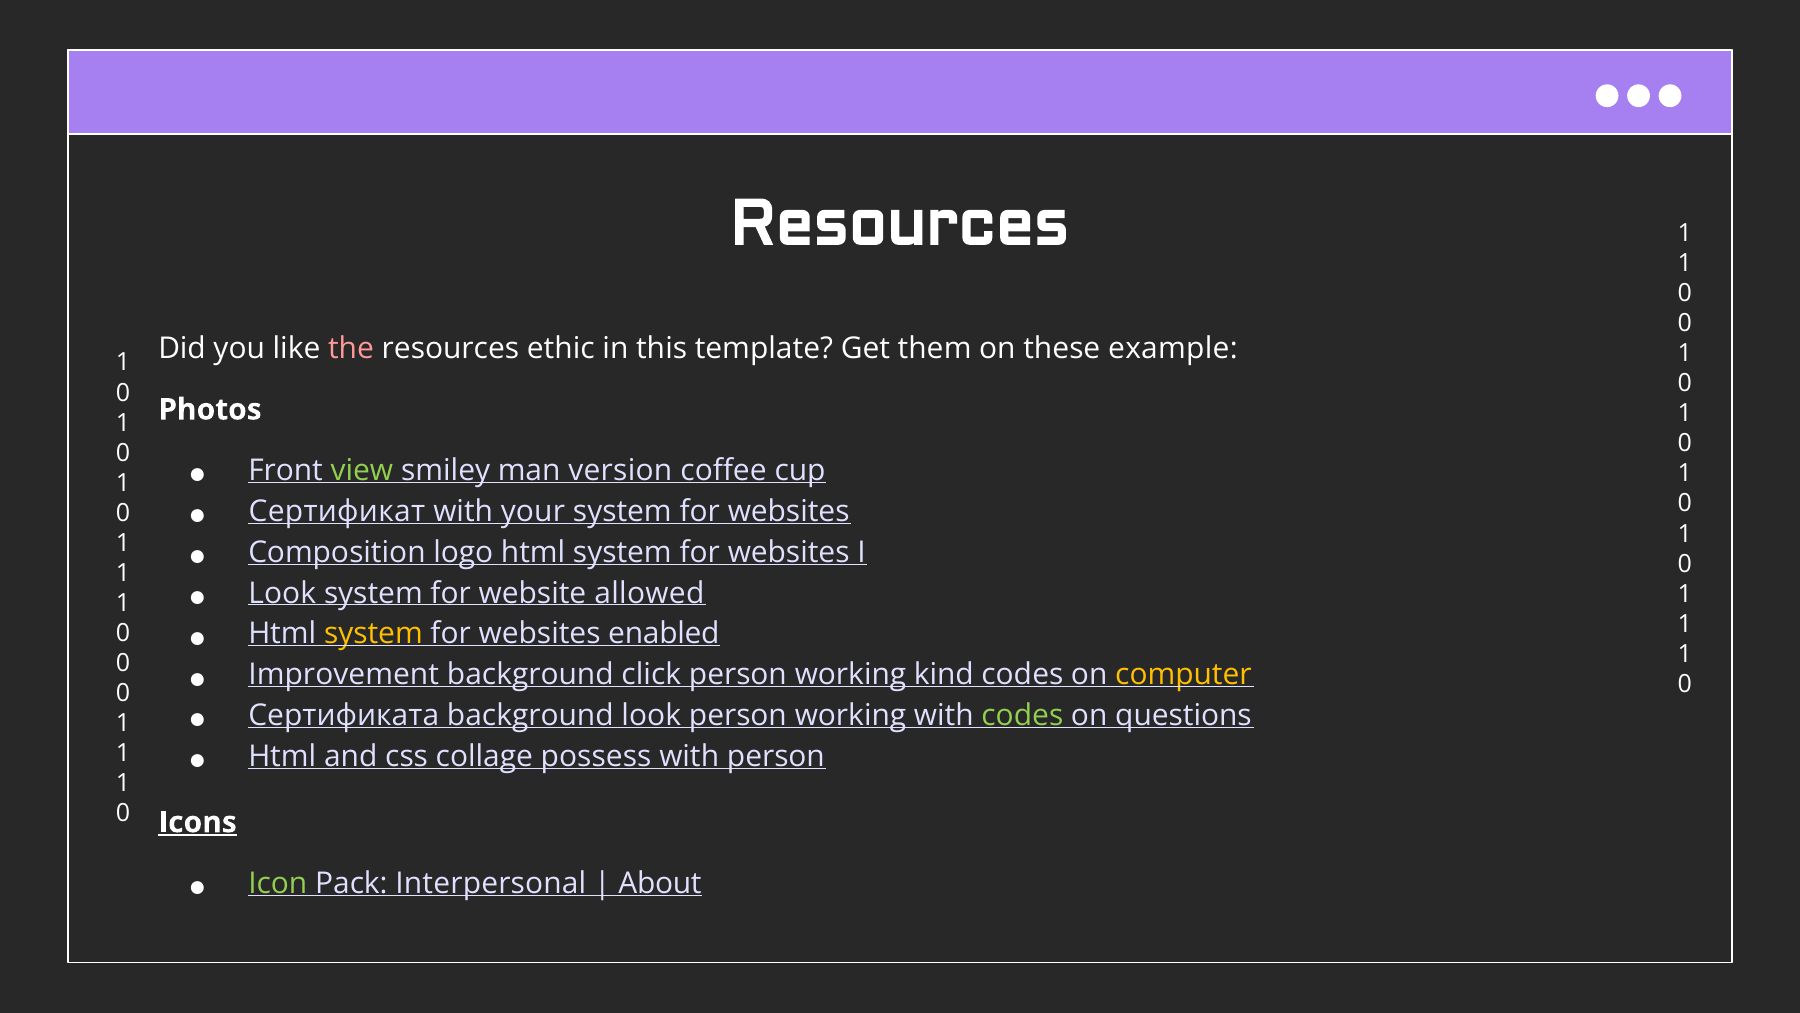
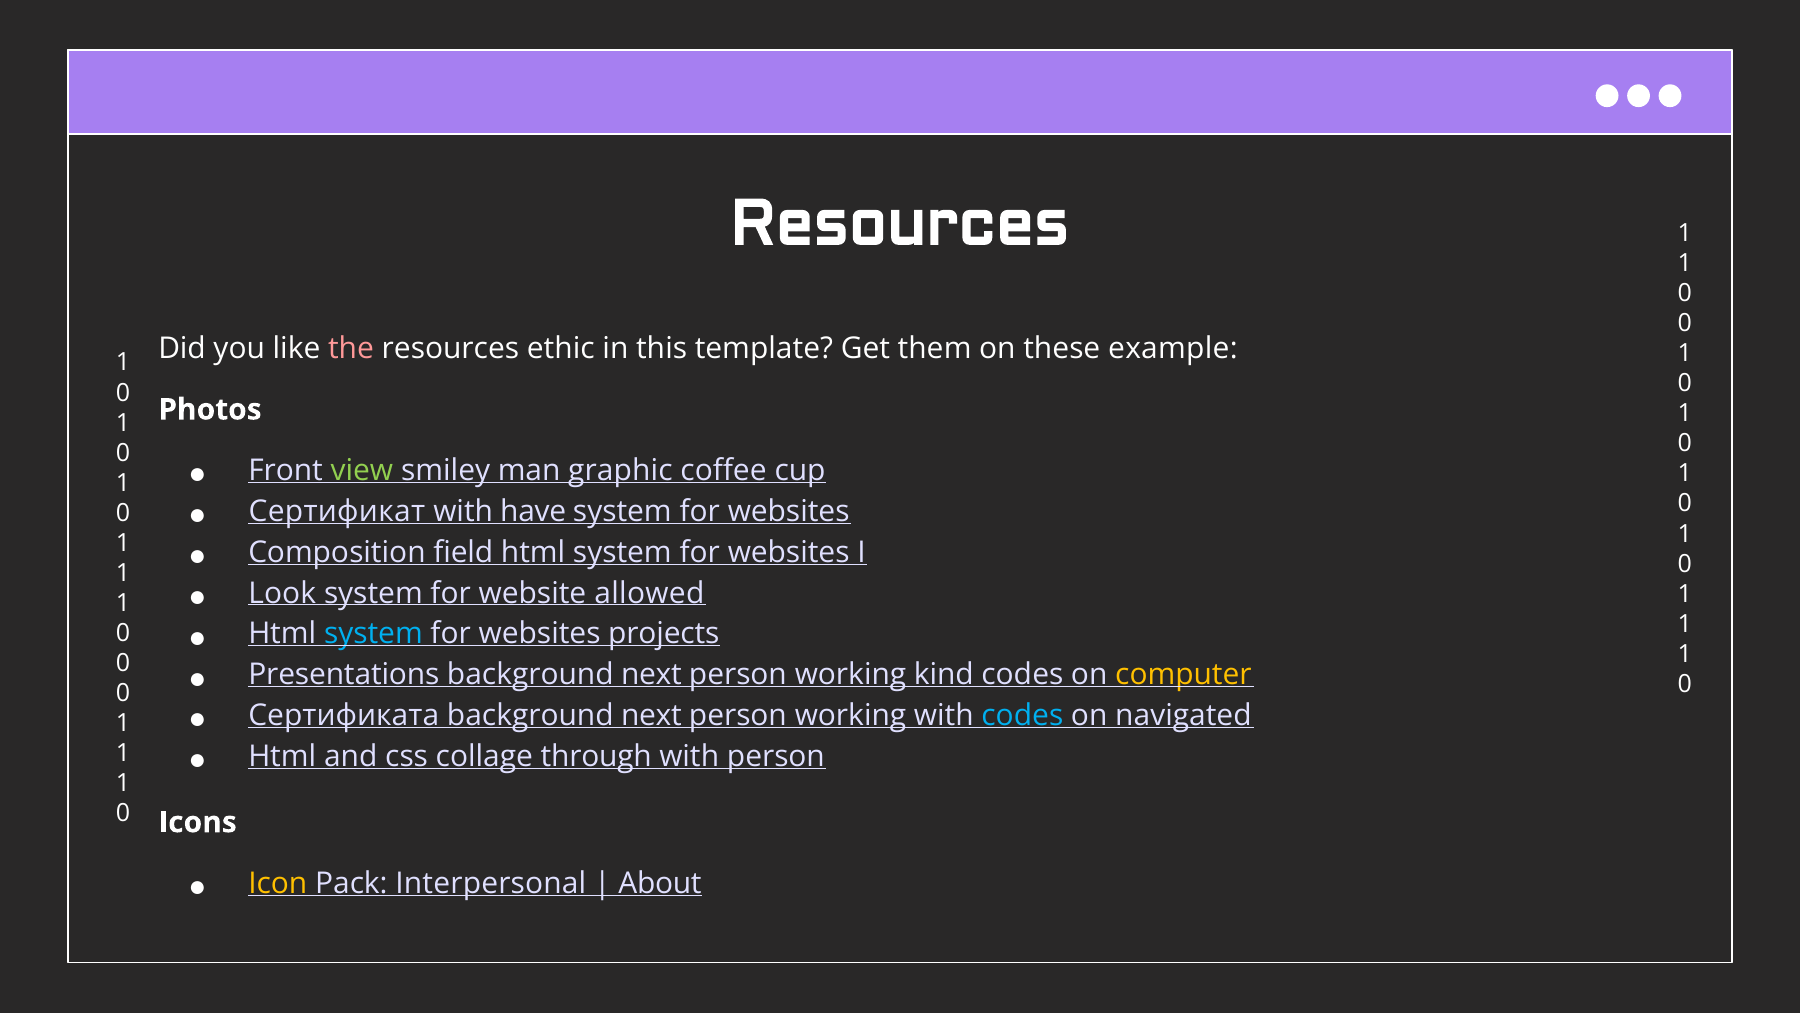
version: version -> graphic (620, 470)
your: your -> have (533, 511)
logo: logo -> field (463, 552)
system colour: yellow -> light blue (373, 634)
enabled: enabled -> projects (664, 634)
Improvement: Improvement -> Presentations (344, 675)
click: click -> next (651, 675)
look: look -> next (651, 715)
codes colour: light green -> light blue (1022, 715)
questions: questions -> navigated (1183, 715)
possess: possess -> through (596, 756)
Icons underline: present -> none (198, 822)
Icon colour: light green -> yellow (278, 883)
